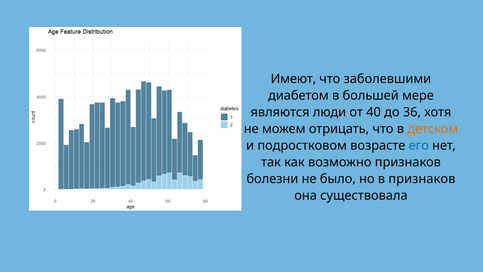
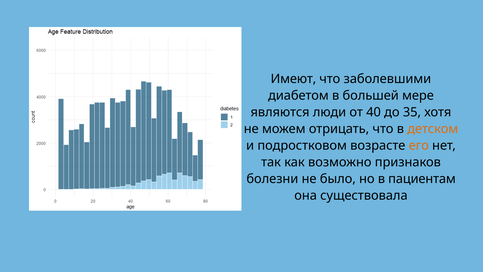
36: 36 -> 35 (412, 112)
его colour: blue -> orange (419, 146)
в признаков: признаков -> пациентам (422, 179)
